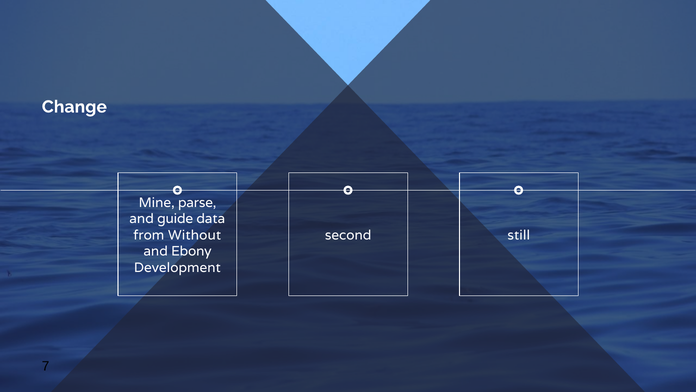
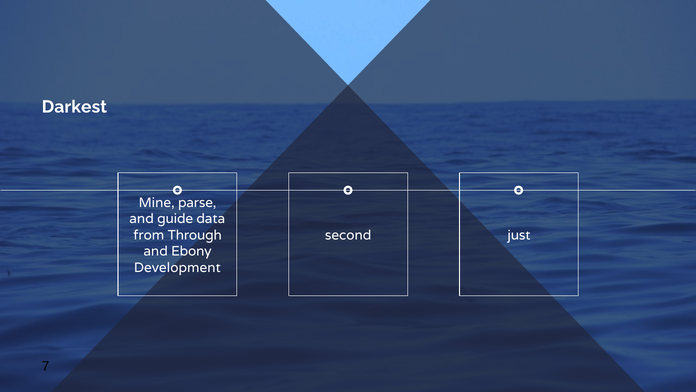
Change: Change -> Darkest (74, 107)
Without: Without -> Through (195, 235)
still: still -> just (519, 235)
